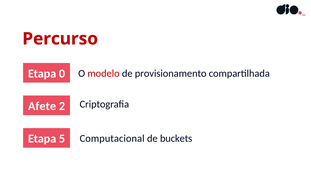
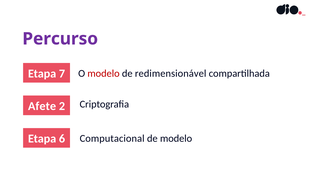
Percurso colour: red -> purple (60, 39)
0: 0 -> 7 (62, 74)
provisionamento: provisionamento -> redimensionável (171, 73)
5: 5 -> 6 (62, 139)
de buckets: buckets -> modelo (176, 138)
